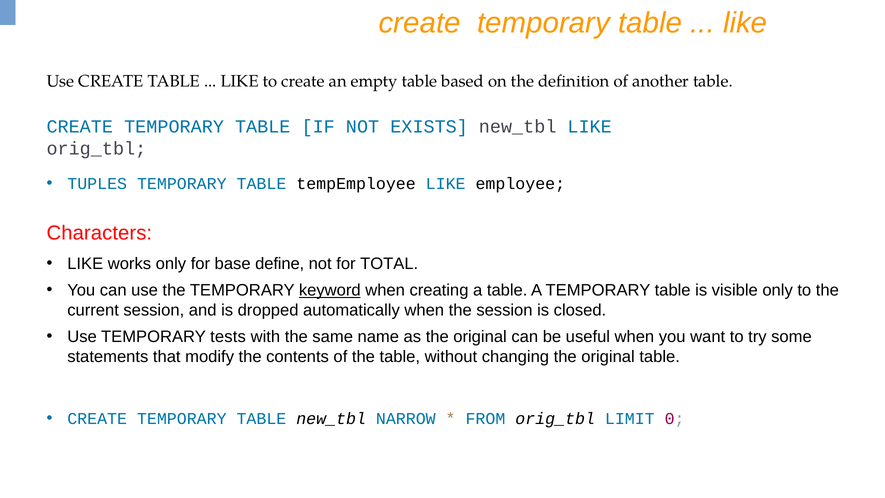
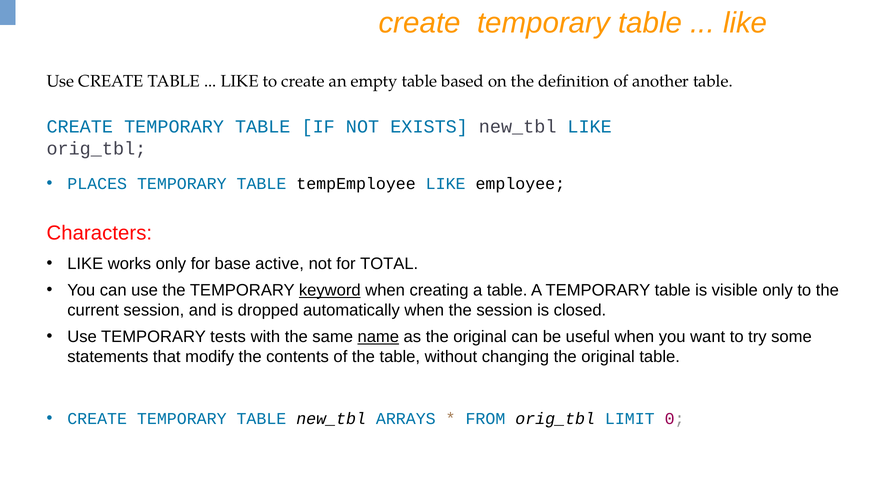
TUPLES: TUPLES -> PLACES (97, 184)
define: define -> active (280, 263)
name underline: none -> present (378, 337)
NARROW: NARROW -> ARRAYS (406, 419)
